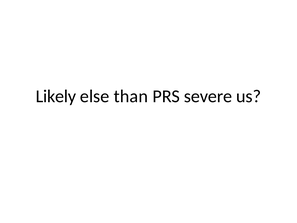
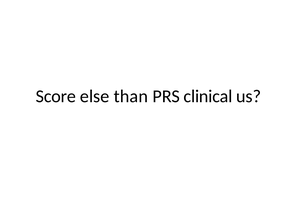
Likely: Likely -> Score (56, 96)
severe: severe -> clinical (208, 96)
